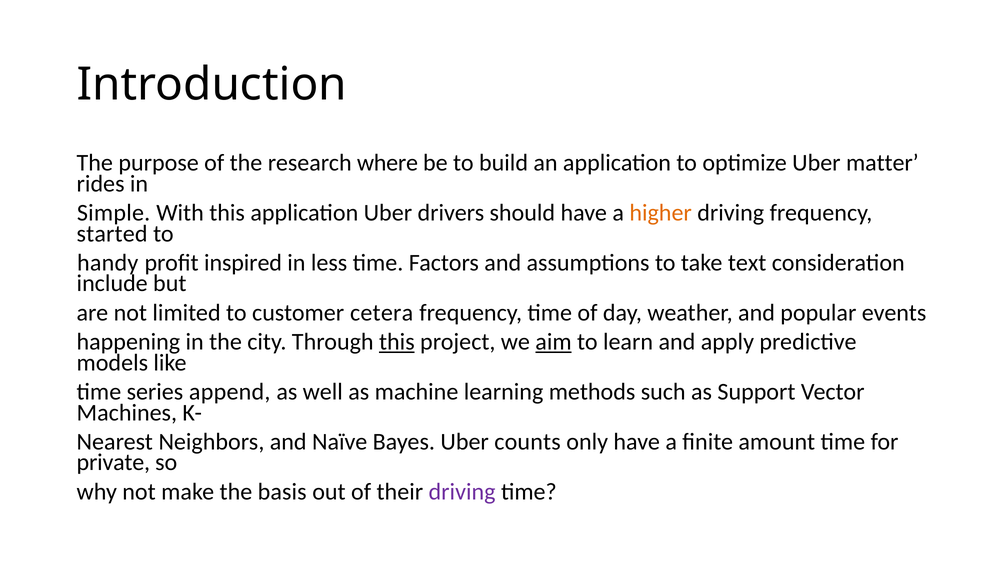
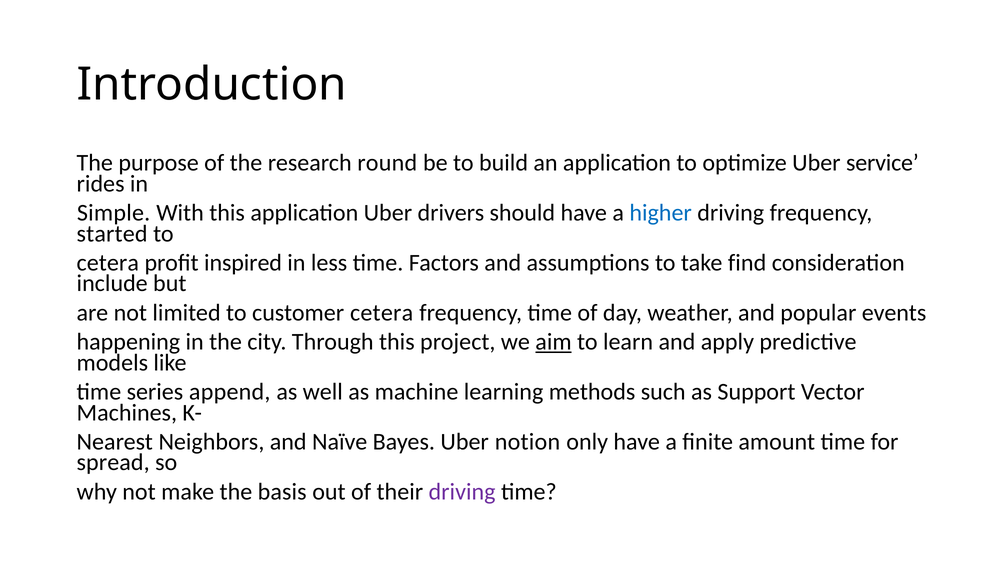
where: where -> round (387, 163)
matter: matter -> service (882, 163)
higher colour: orange -> blue (661, 213)
handy: handy -> cetera (108, 263)
text: text -> find (747, 263)
this underline: present -> none (397, 342)
counts: counts -> notion (527, 442)
private: private -> spread (113, 463)
